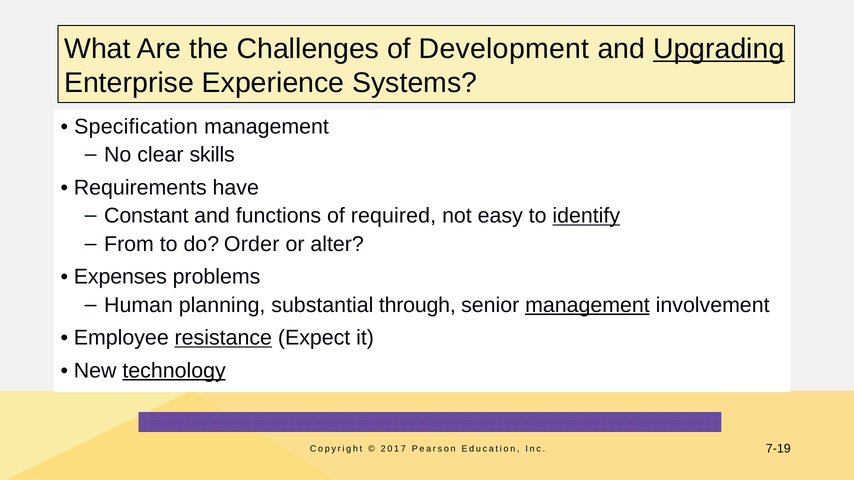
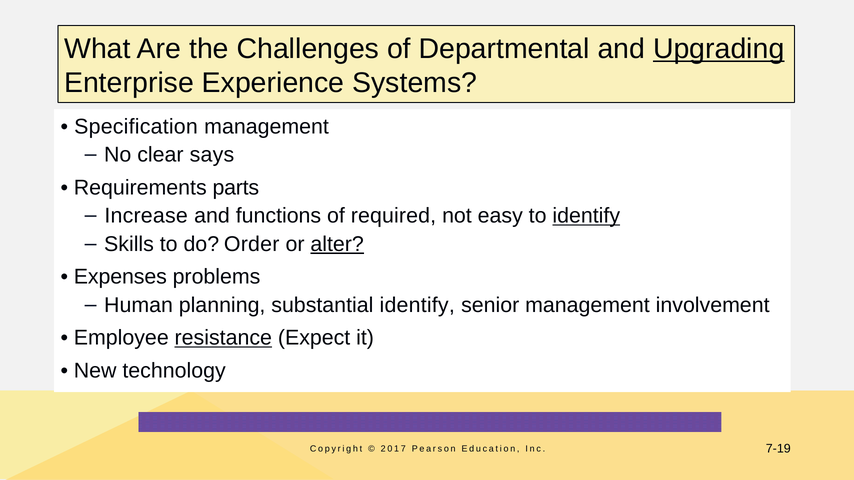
Development: Development -> Departmental (504, 49)
skills: skills -> says (212, 155)
have: have -> parts (236, 188)
Constant: Constant -> Increase (146, 216)
From: From -> Skills (129, 244)
alter underline: none -> present (337, 244)
substantial through: through -> identify (417, 305)
management underline: present -> none (587, 305)
technology underline: present -> none (174, 371)
